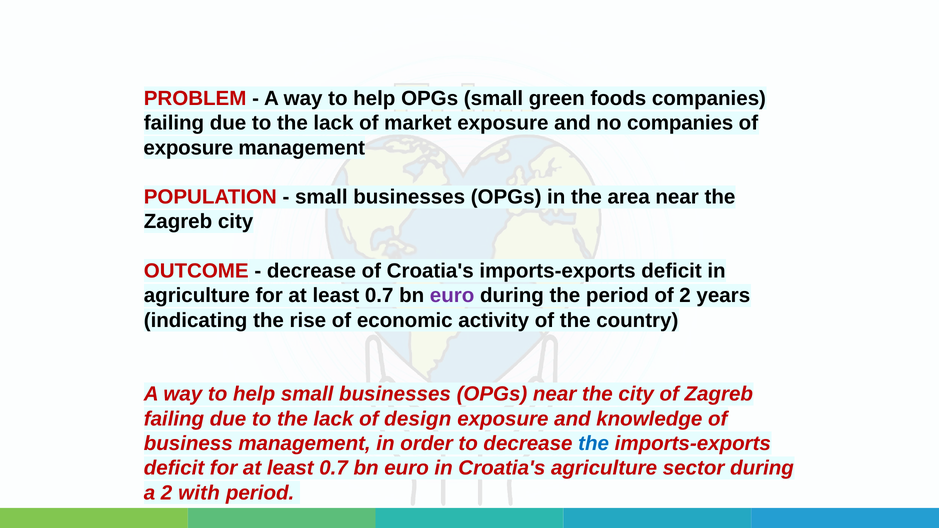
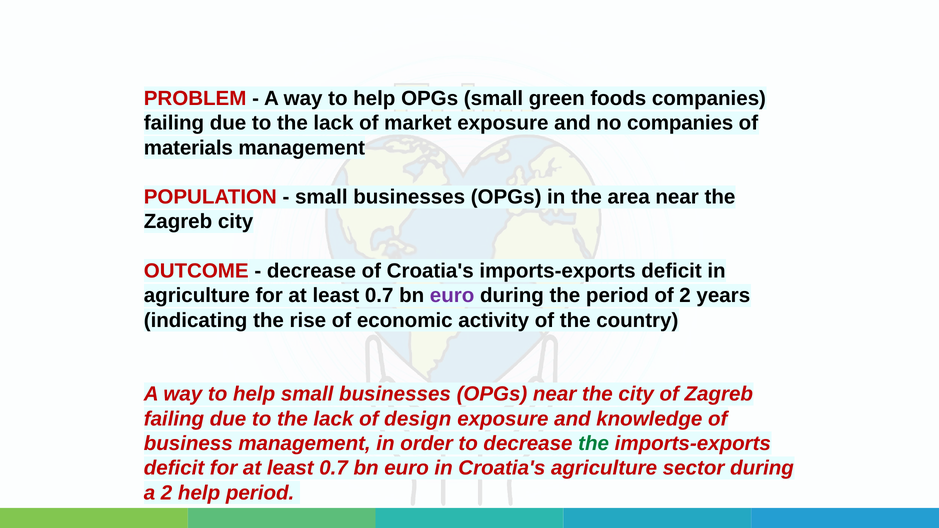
exposure: exposure -> materials (188, 148)
the colour: blue -> green (594, 444)
2 with: with -> help (199, 493)
